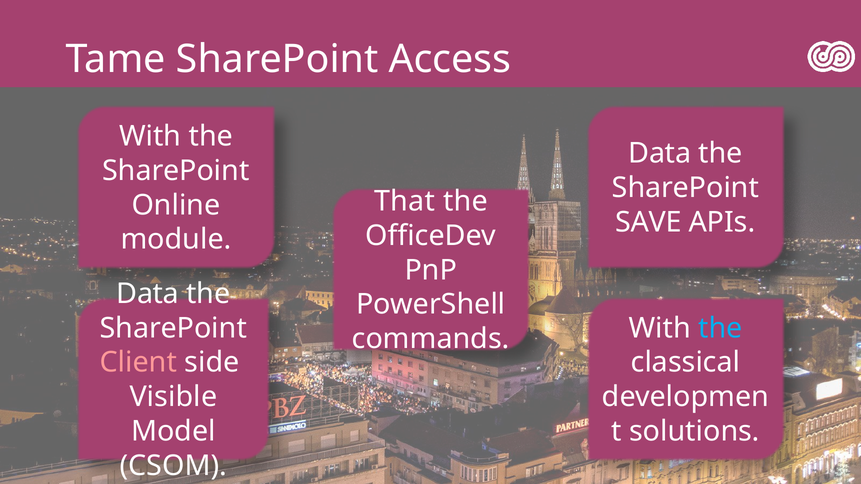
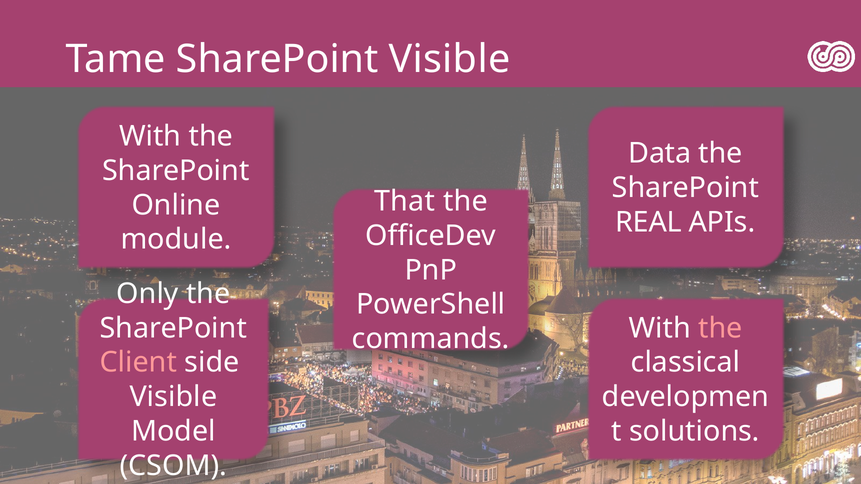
SharePoint Access: Access -> Visible (449, 59)
SAVE: SAVE -> REAL (648, 222)
Data: Data -> Only (148, 294)
the colour: light blue -> pink (720, 328)
